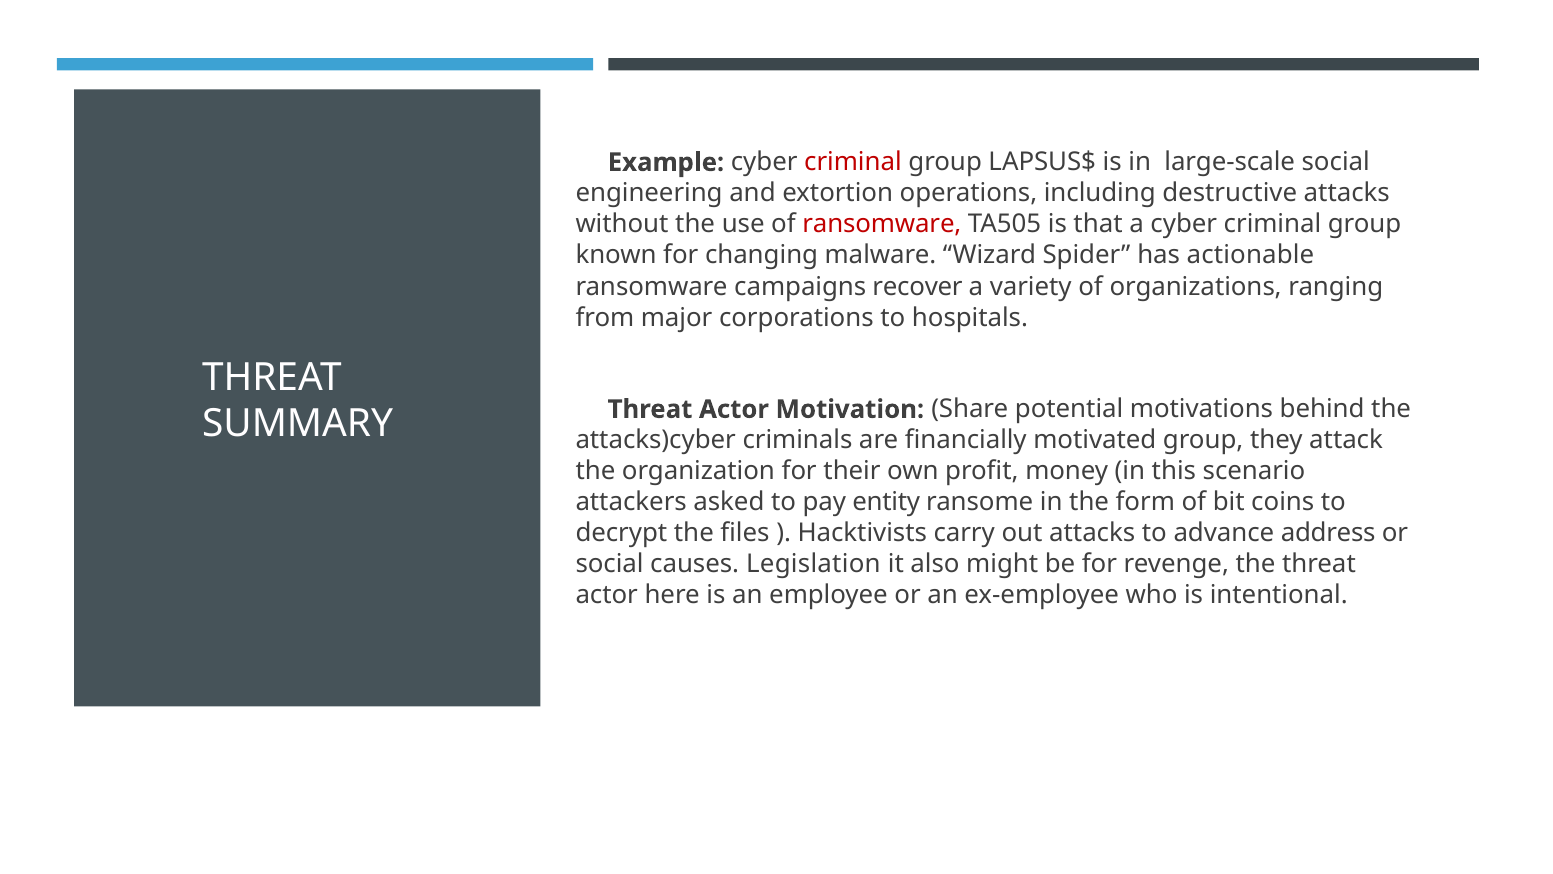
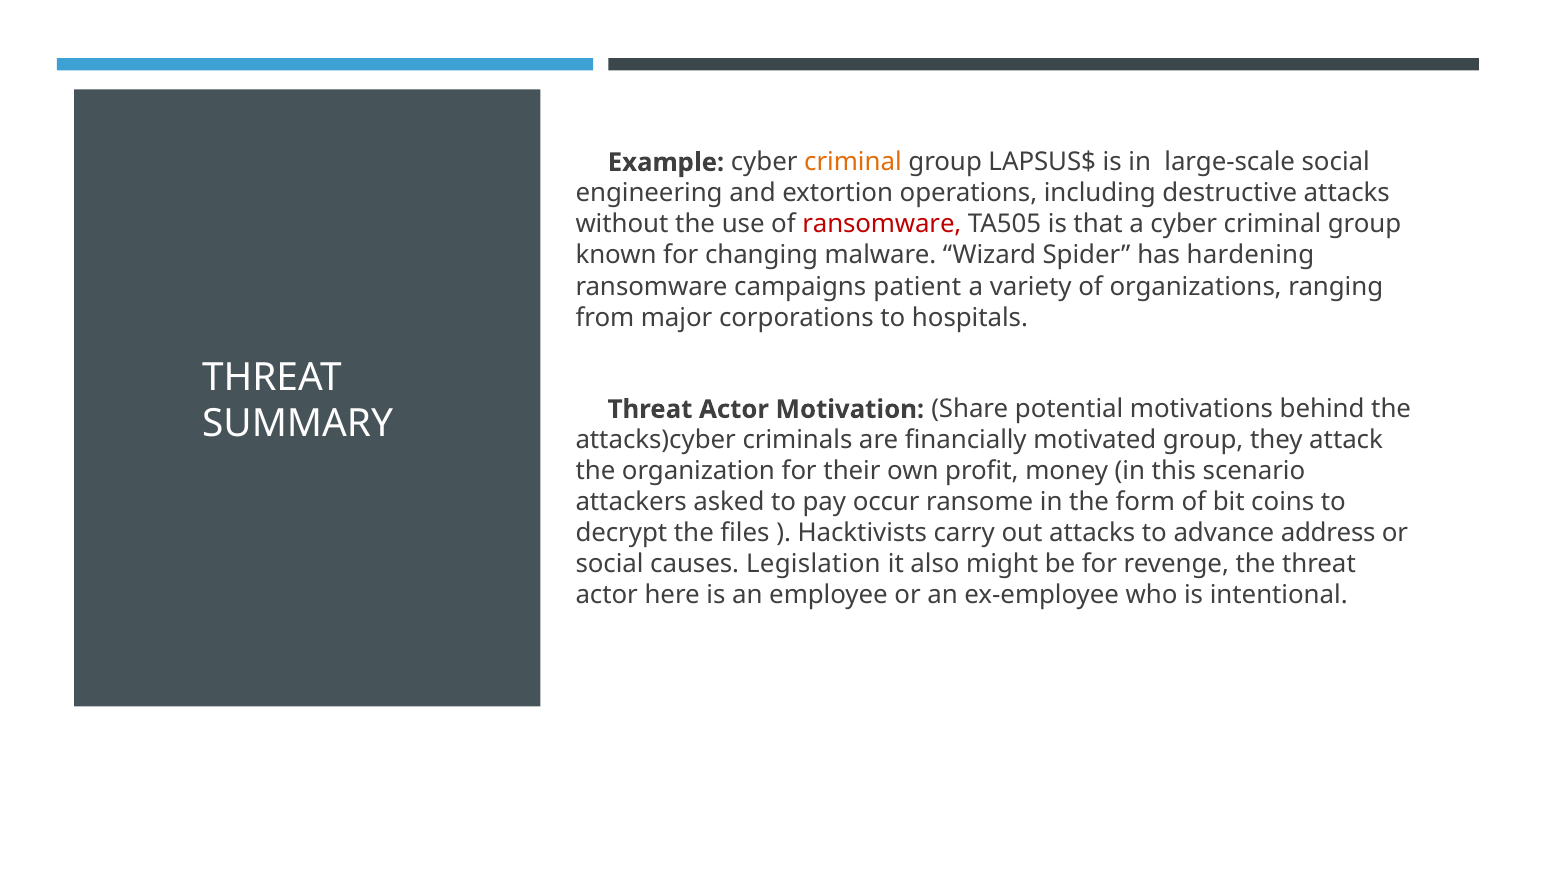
criminal colour: red -> orange (853, 162)
actionable: actionable -> hardening (1250, 255)
recover: recover -> patient (917, 286)
entity: entity -> occur (886, 502)
